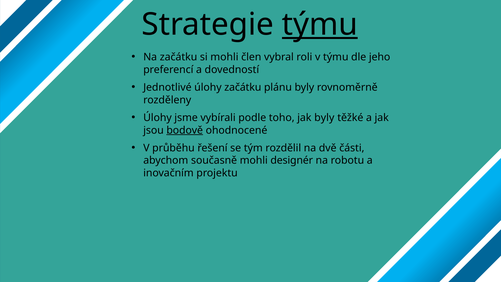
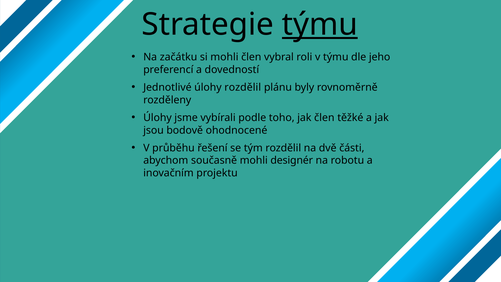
úlohy začátku: začátku -> rozdělil (243, 87)
jak byly: byly -> člen (324, 118)
bodově underline: present -> none (185, 130)
